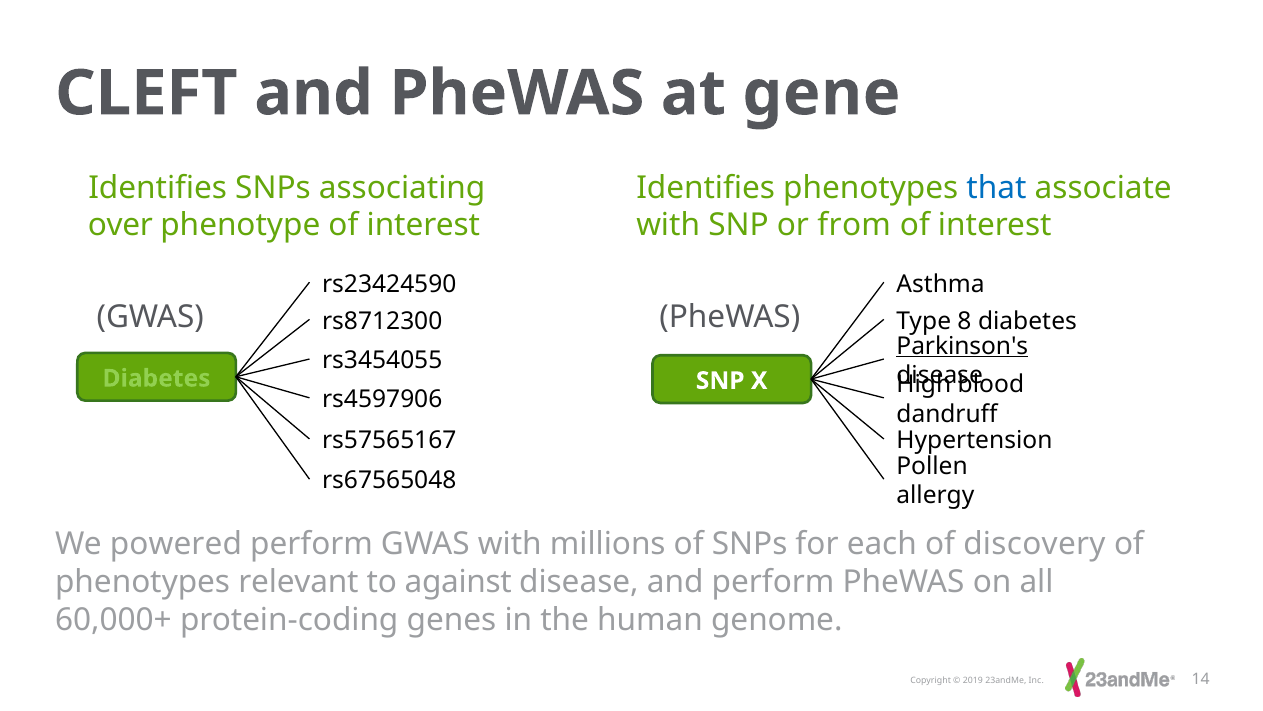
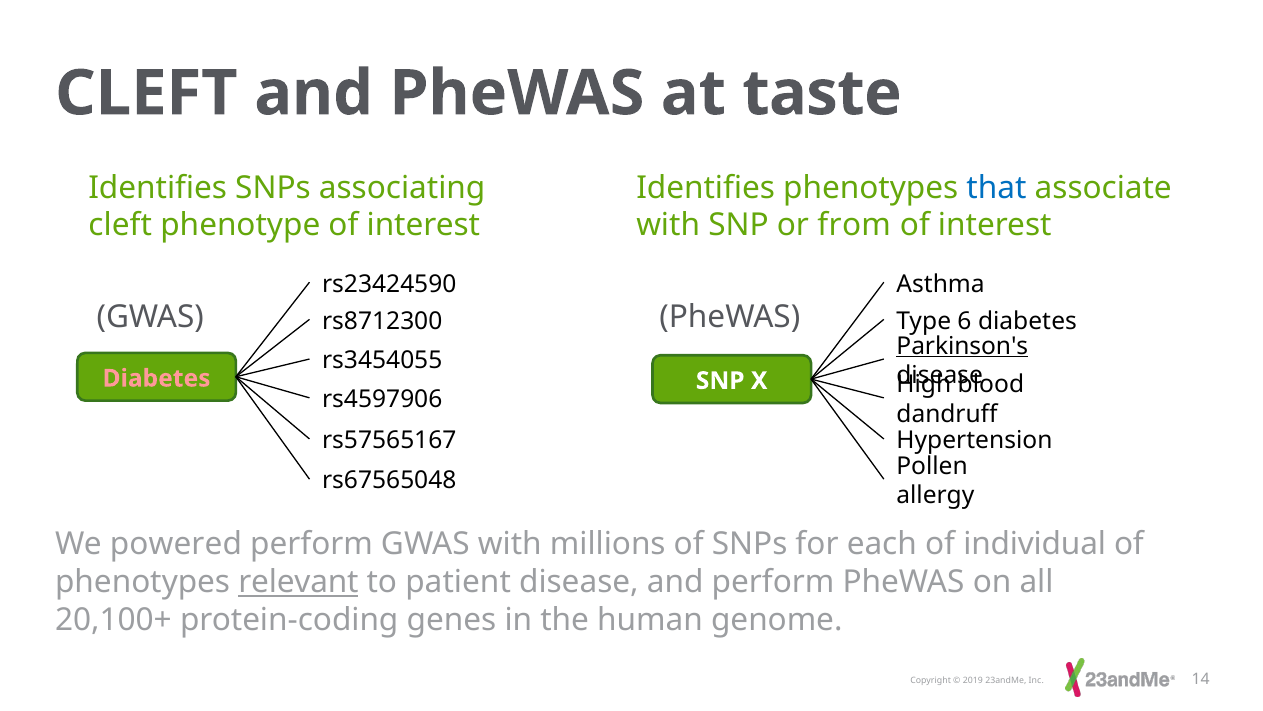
gene: gene -> taste (822, 93)
over: over -> cleft (120, 225)
8: 8 -> 6 (964, 321)
Diabetes colour: light green -> pink (157, 378)
discovery: discovery -> individual (1035, 544)
relevant underline: none -> present (298, 582)
against: against -> patient (458, 582)
60,000+: 60,000+ -> 20,100+ (113, 620)
